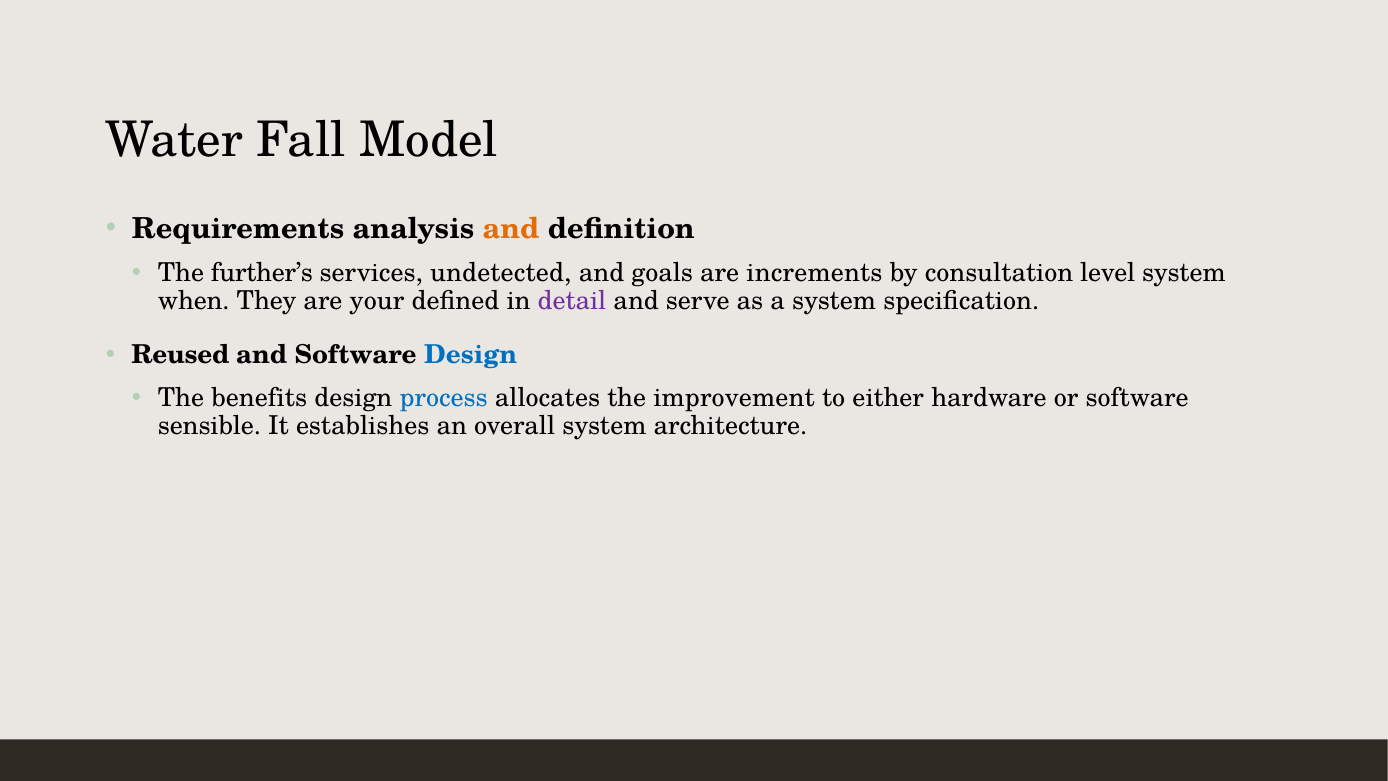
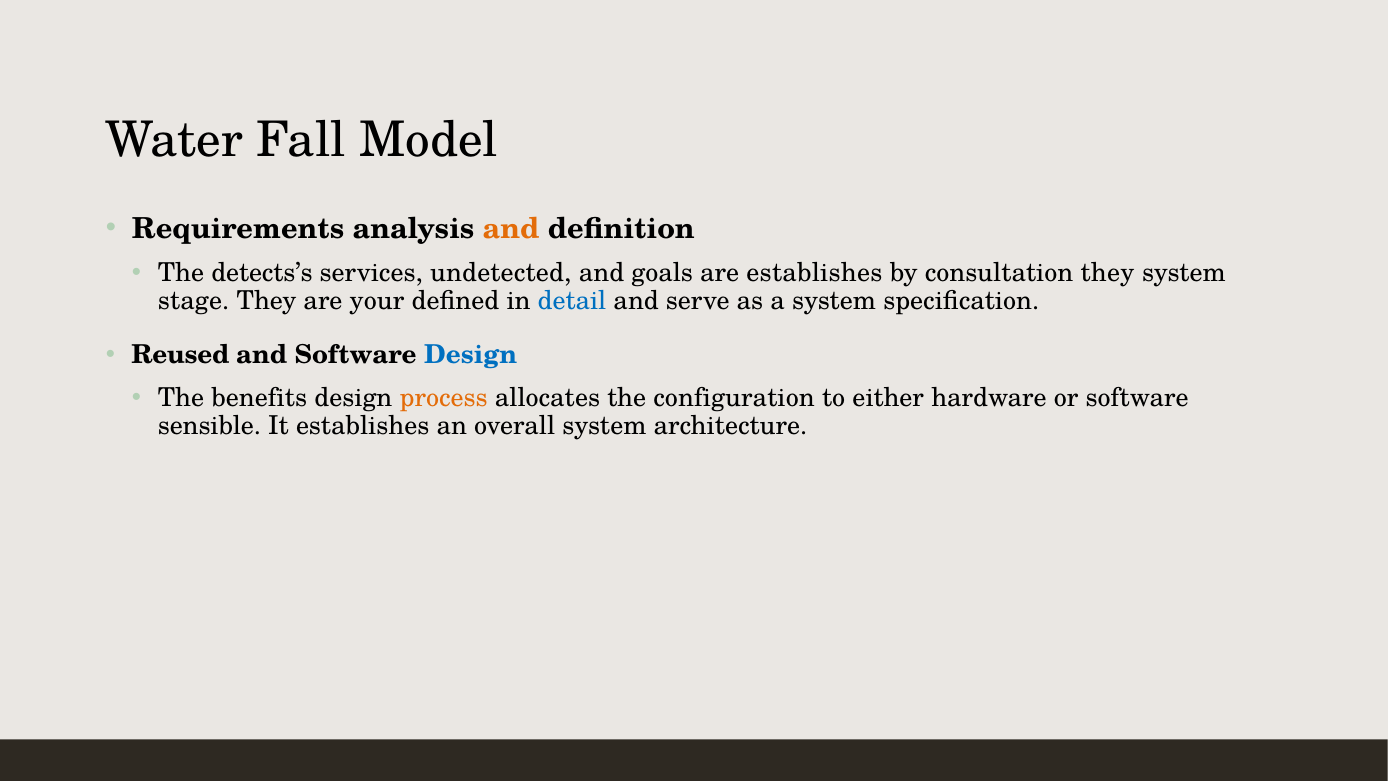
further’s: further’s -> detects’s (262, 273)
are increments: increments -> establishes (814, 273)
consultation level: level -> they (1107, 273)
when: when -> stage (194, 301)
detail colour: purple -> blue (572, 301)
process colour: blue -> orange (444, 398)
improvement: improvement -> configuration (734, 398)
